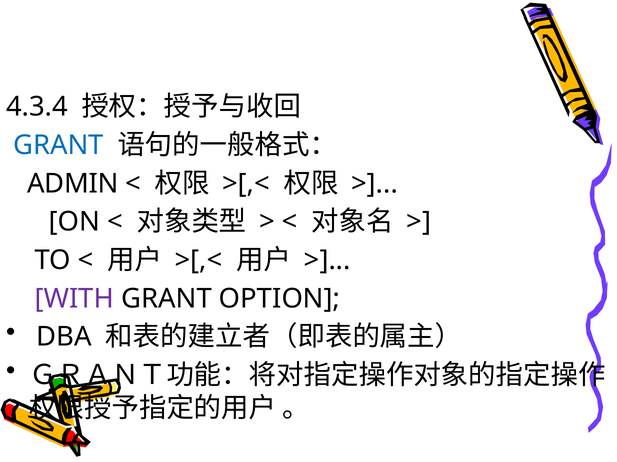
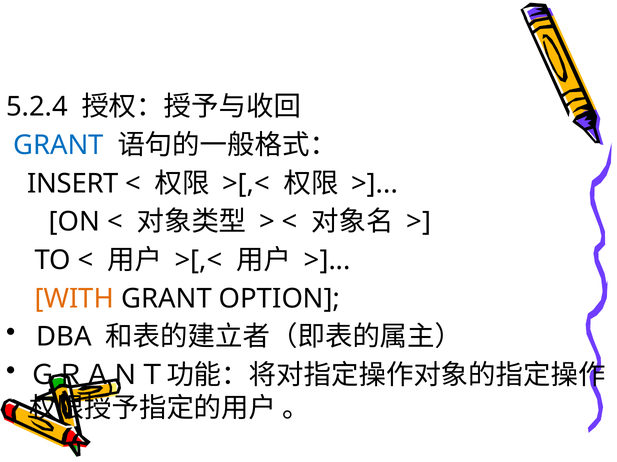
4.3.4: 4.3.4 -> 5.2.4 (37, 107)
ADMIN: ADMIN -> INSERT (73, 184)
WITH colour: purple -> orange (74, 299)
